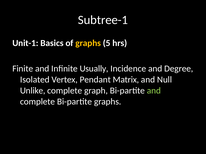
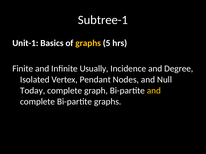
Matrix: Matrix -> Nodes (126, 80)
Unlike: Unlike -> Today (33, 91)
and colour: light green -> yellow (154, 91)
